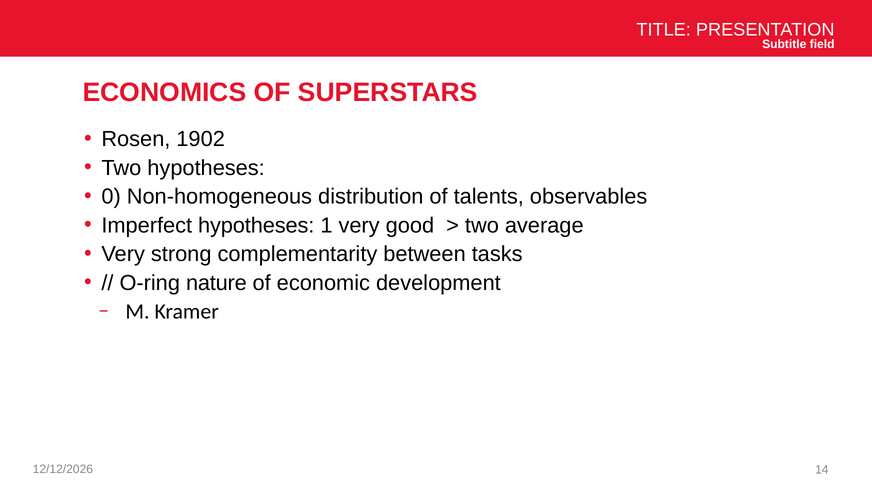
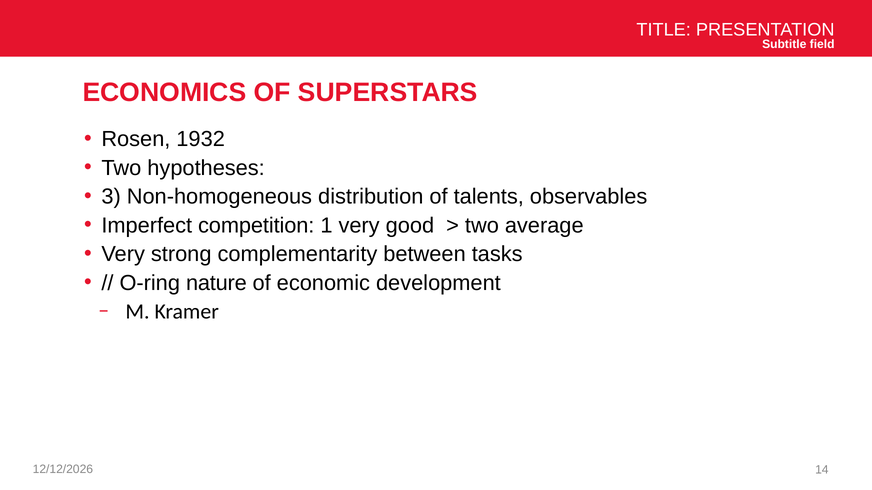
1902: 1902 -> 1932 (201, 139)
0: 0 -> 3 (111, 197)
Imperfect hypotheses: hypotheses -> competition (256, 226)
